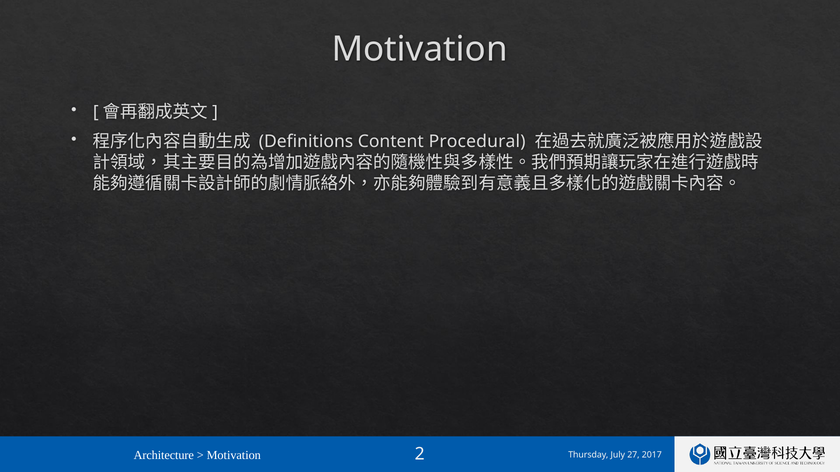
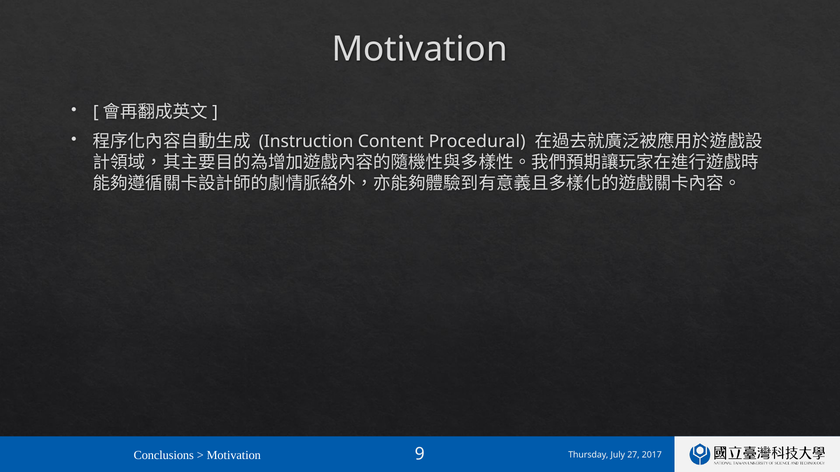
Definitions: Definitions -> Instruction (306, 142)
Architecture: Architecture -> Conclusions (164, 455)
2: 2 -> 9 (420, 454)
